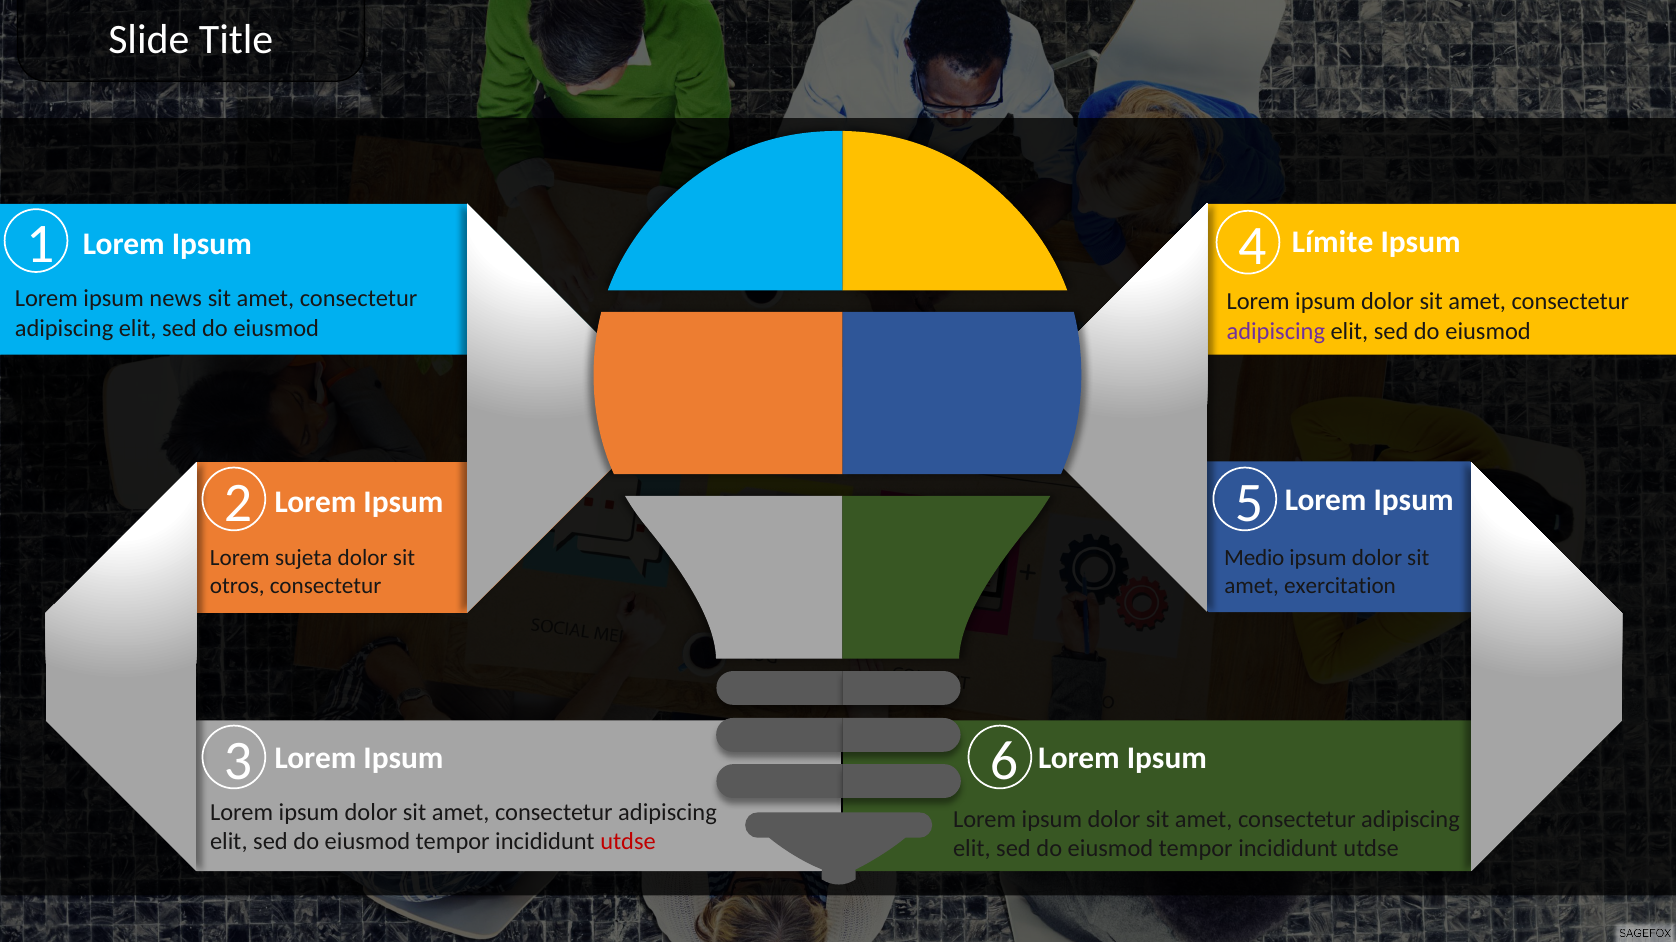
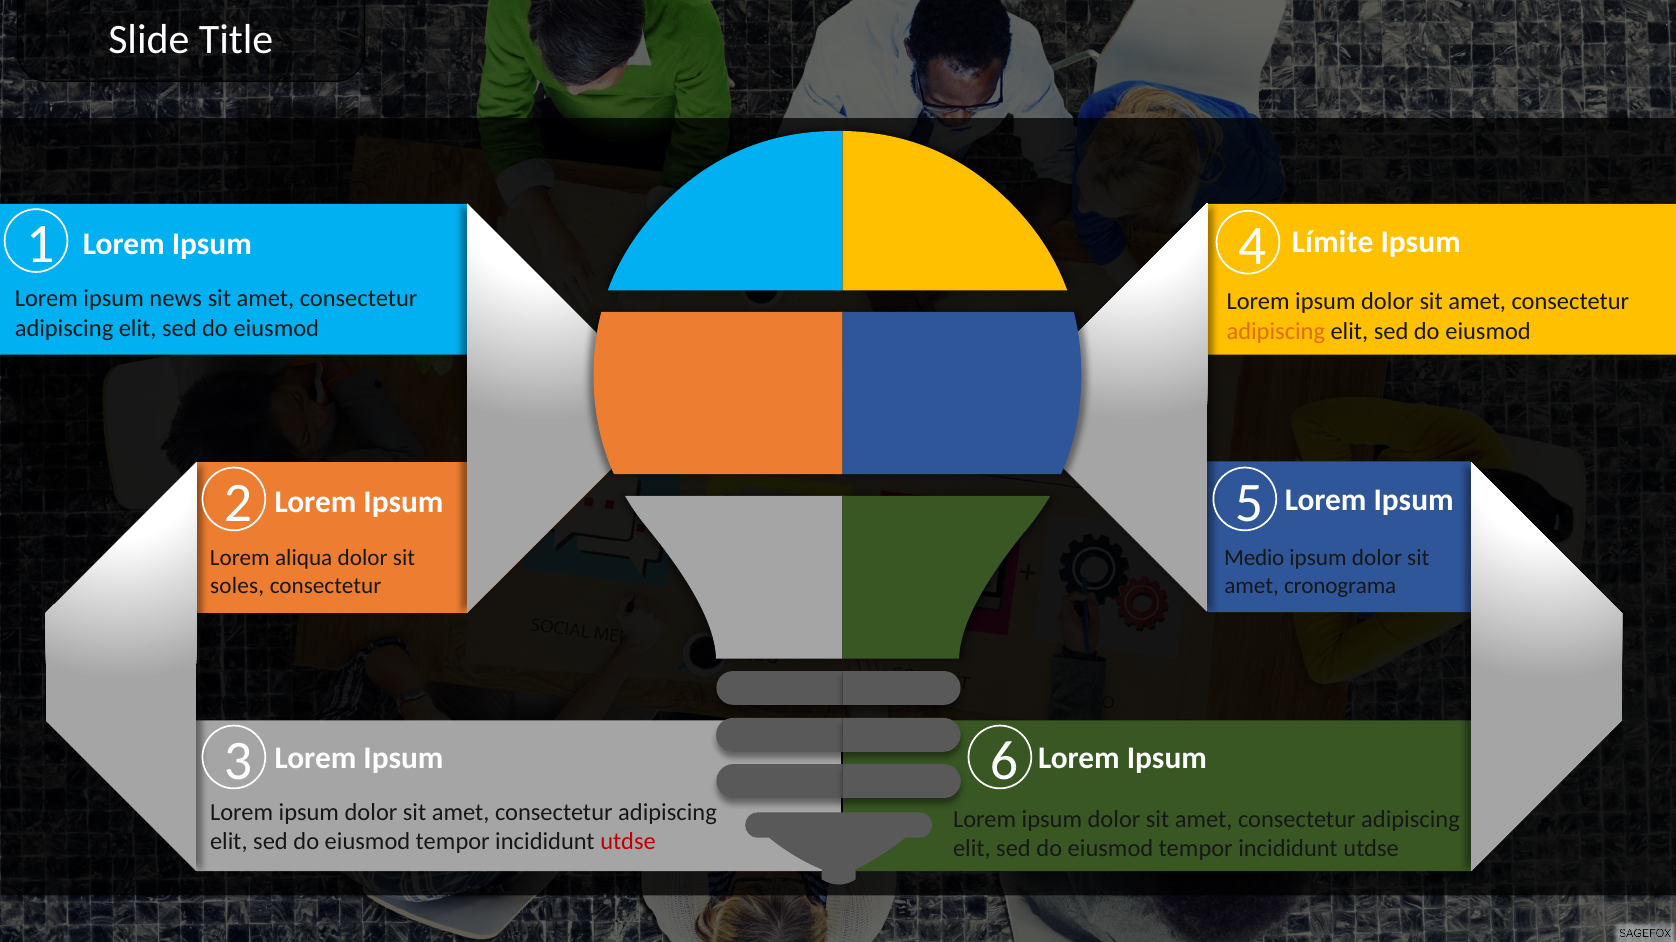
adipiscing colour: purple -> orange (1276, 332)
sujeta: sujeta -> aliqua (304, 559)
otros: otros -> soles (237, 586)
exercitation: exercitation -> cronograma (1340, 586)
